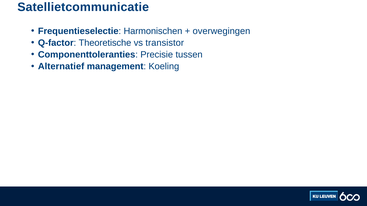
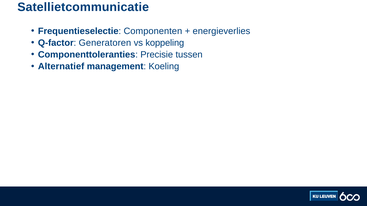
Harmonischen: Harmonischen -> Componenten (153, 31)
overwegingen: overwegingen -> energieverlies (221, 31)
Theoretische: Theoretische -> Generatoren (105, 43)
transistor: transistor -> koppeling (165, 43)
